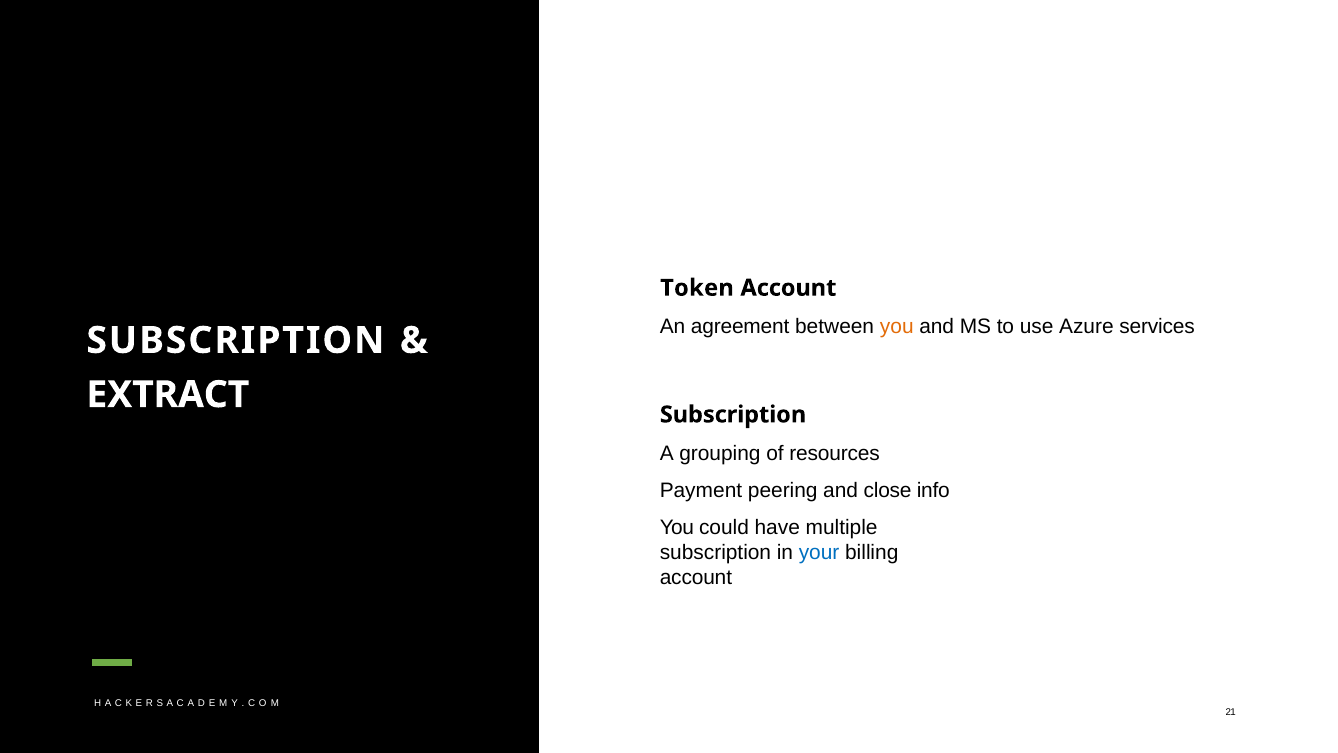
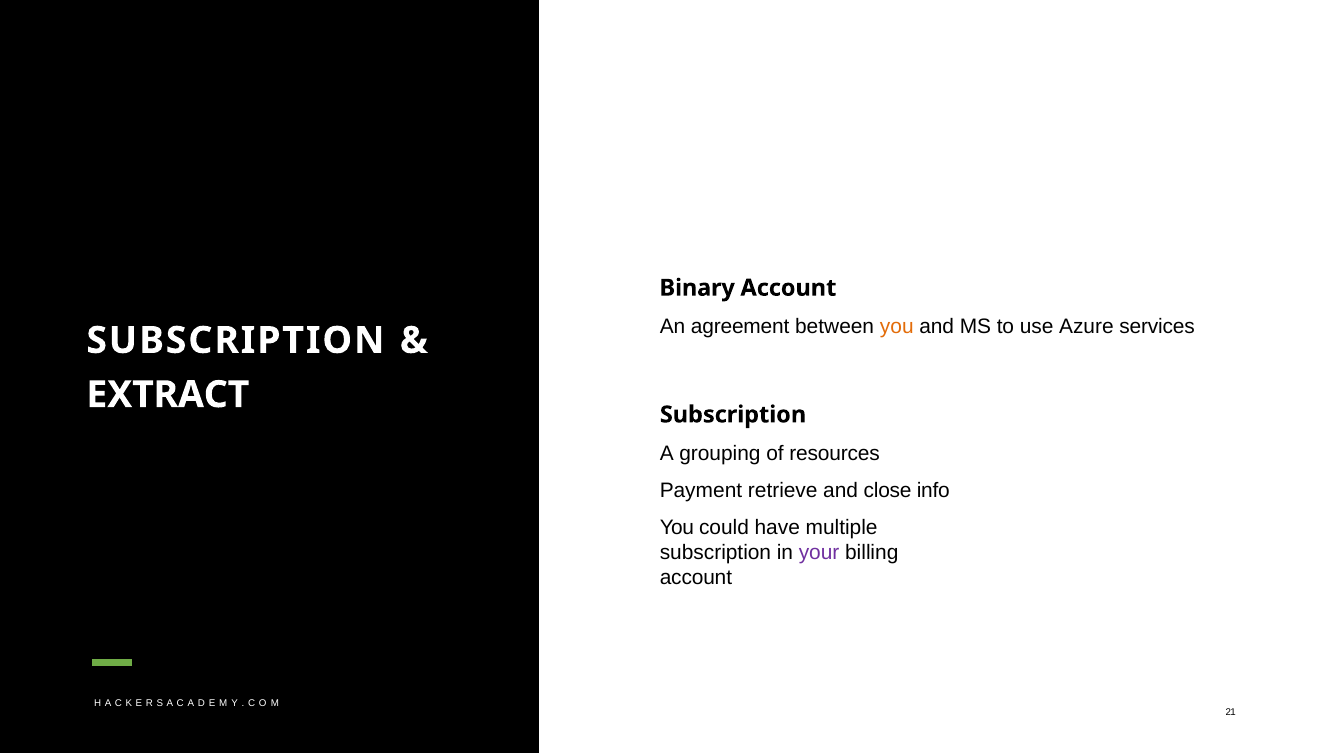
Token: Token -> Binary (697, 288)
peering: peering -> retrieve (783, 490)
your colour: blue -> purple (819, 553)
